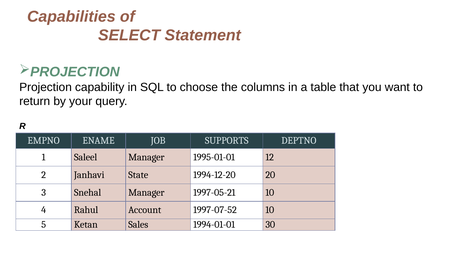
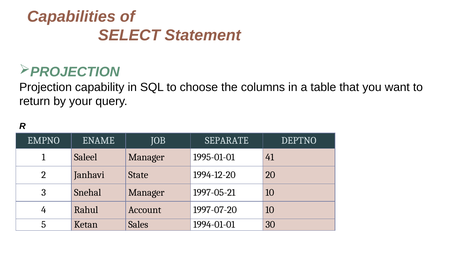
SUPPORTS: SUPPORTS -> SEPARATE (227, 141)
12: 12 -> 41 (270, 157)
1997-07-52: 1997-07-52 -> 1997-07-20 (215, 210)
